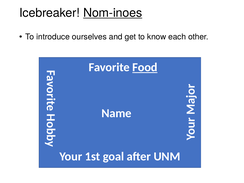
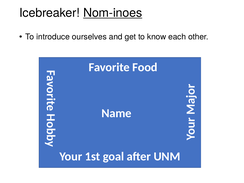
Food underline: present -> none (145, 67)
